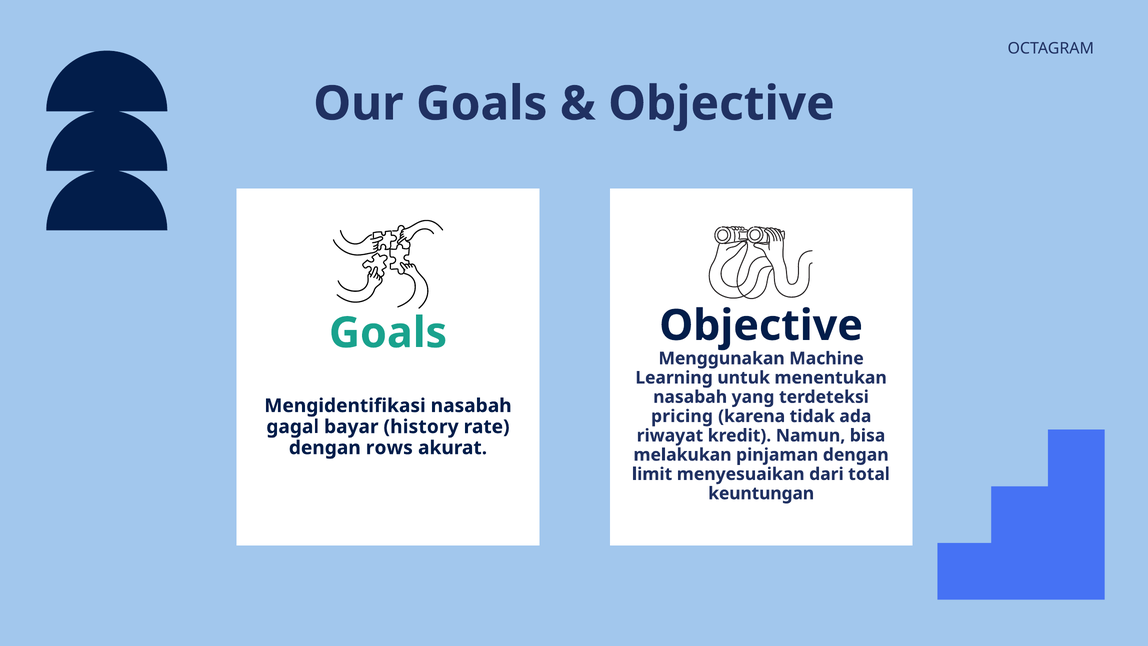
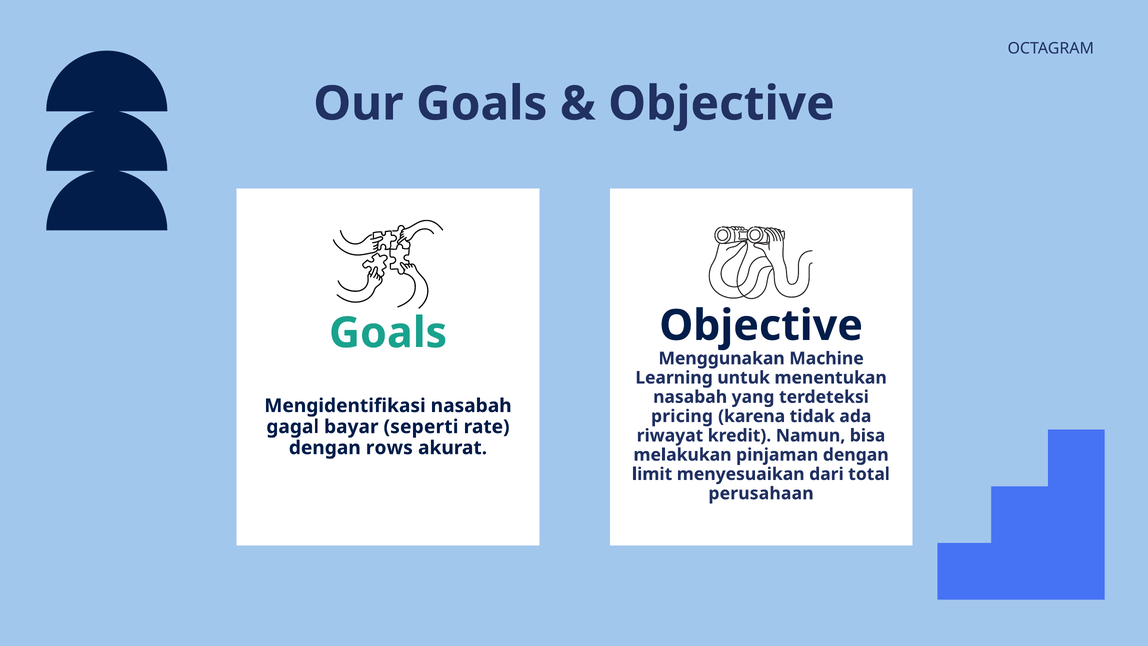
history: history -> seperti (421, 427)
keuntungan: keuntungan -> perusahaan (761, 493)
